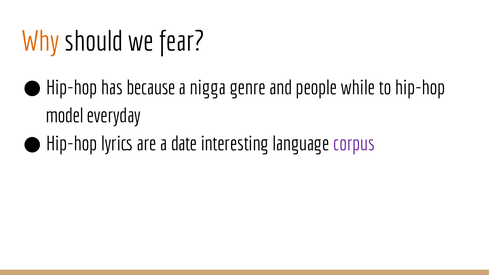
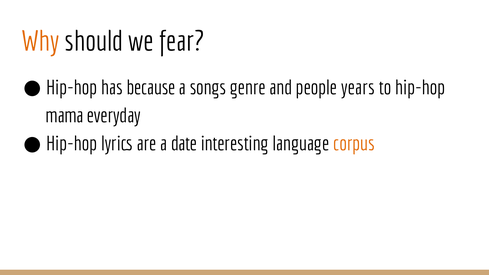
nigga: nigga -> songs (208, 88)
while: while -> years (358, 88)
model: model -> mama (65, 116)
corpus colour: purple -> orange (354, 144)
